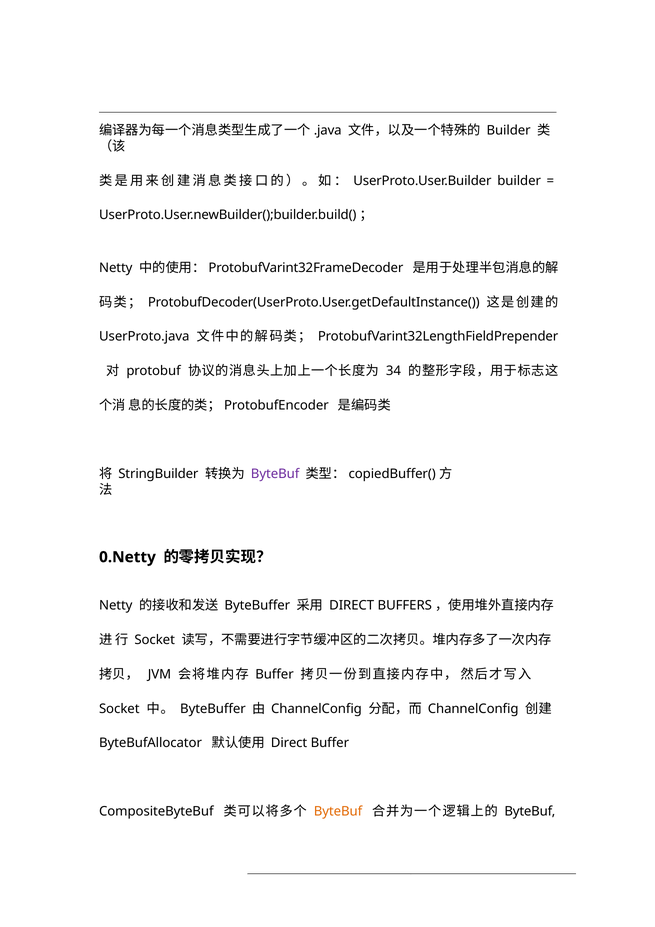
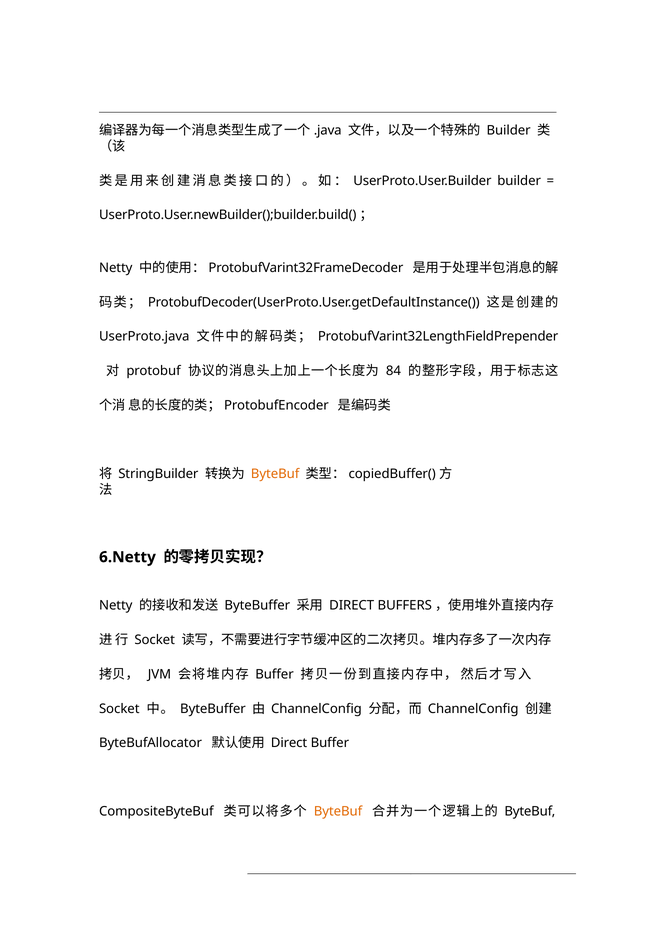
34: 34 -> 84 (393, 371)
ByteBuf colour: purple -> orange (275, 474)
0.Netty: 0.Netty -> 6.Netty (127, 557)
